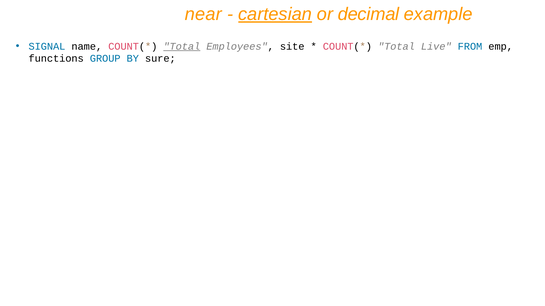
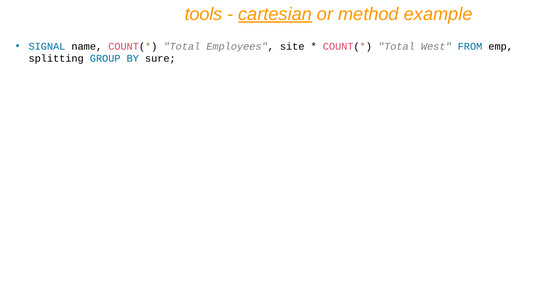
near: near -> tools (203, 14)
decimal: decimal -> method (368, 14)
Total underline: present -> none (182, 46)
Live: Live -> West (436, 46)
functions: functions -> splitting (56, 59)
